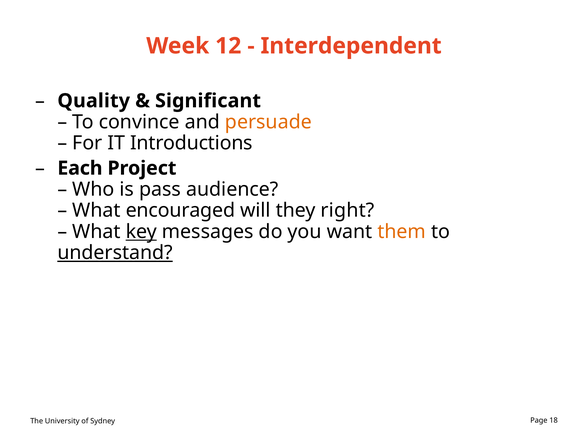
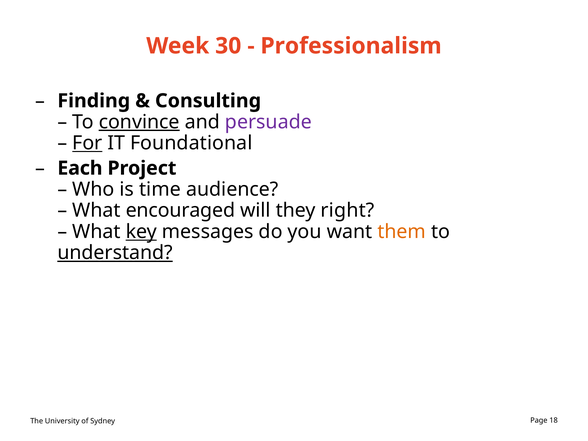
12: 12 -> 30 (228, 46)
Interdependent: Interdependent -> Professionalism (351, 46)
Quality: Quality -> Finding (94, 101)
Significant: Significant -> Consulting (208, 101)
convince underline: none -> present (139, 122)
persuade colour: orange -> purple (268, 122)
For underline: none -> present (87, 143)
Introductions: Introductions -> Foundational (191, 143)
pass: pass -> time (160, 189)
